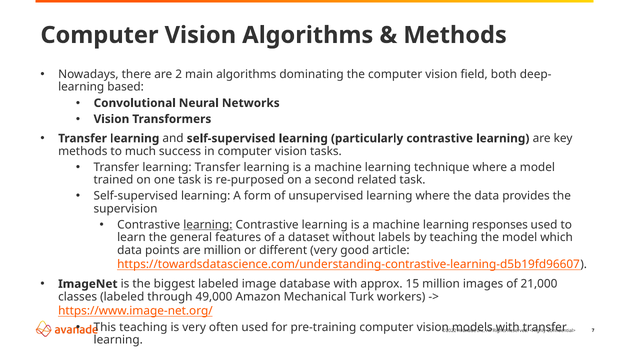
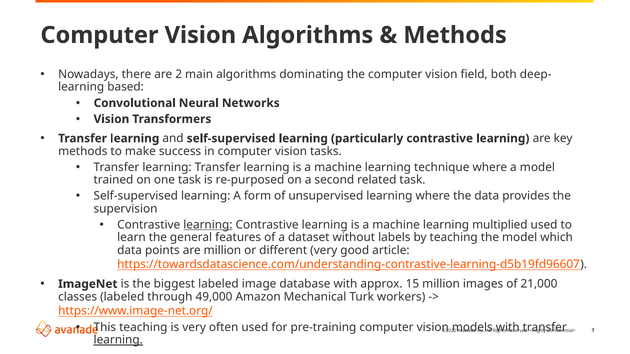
much: much -> make (140, 151)
responses: responses -> multiplied (500, 225)
learning underline: none -> present (118, 340)
